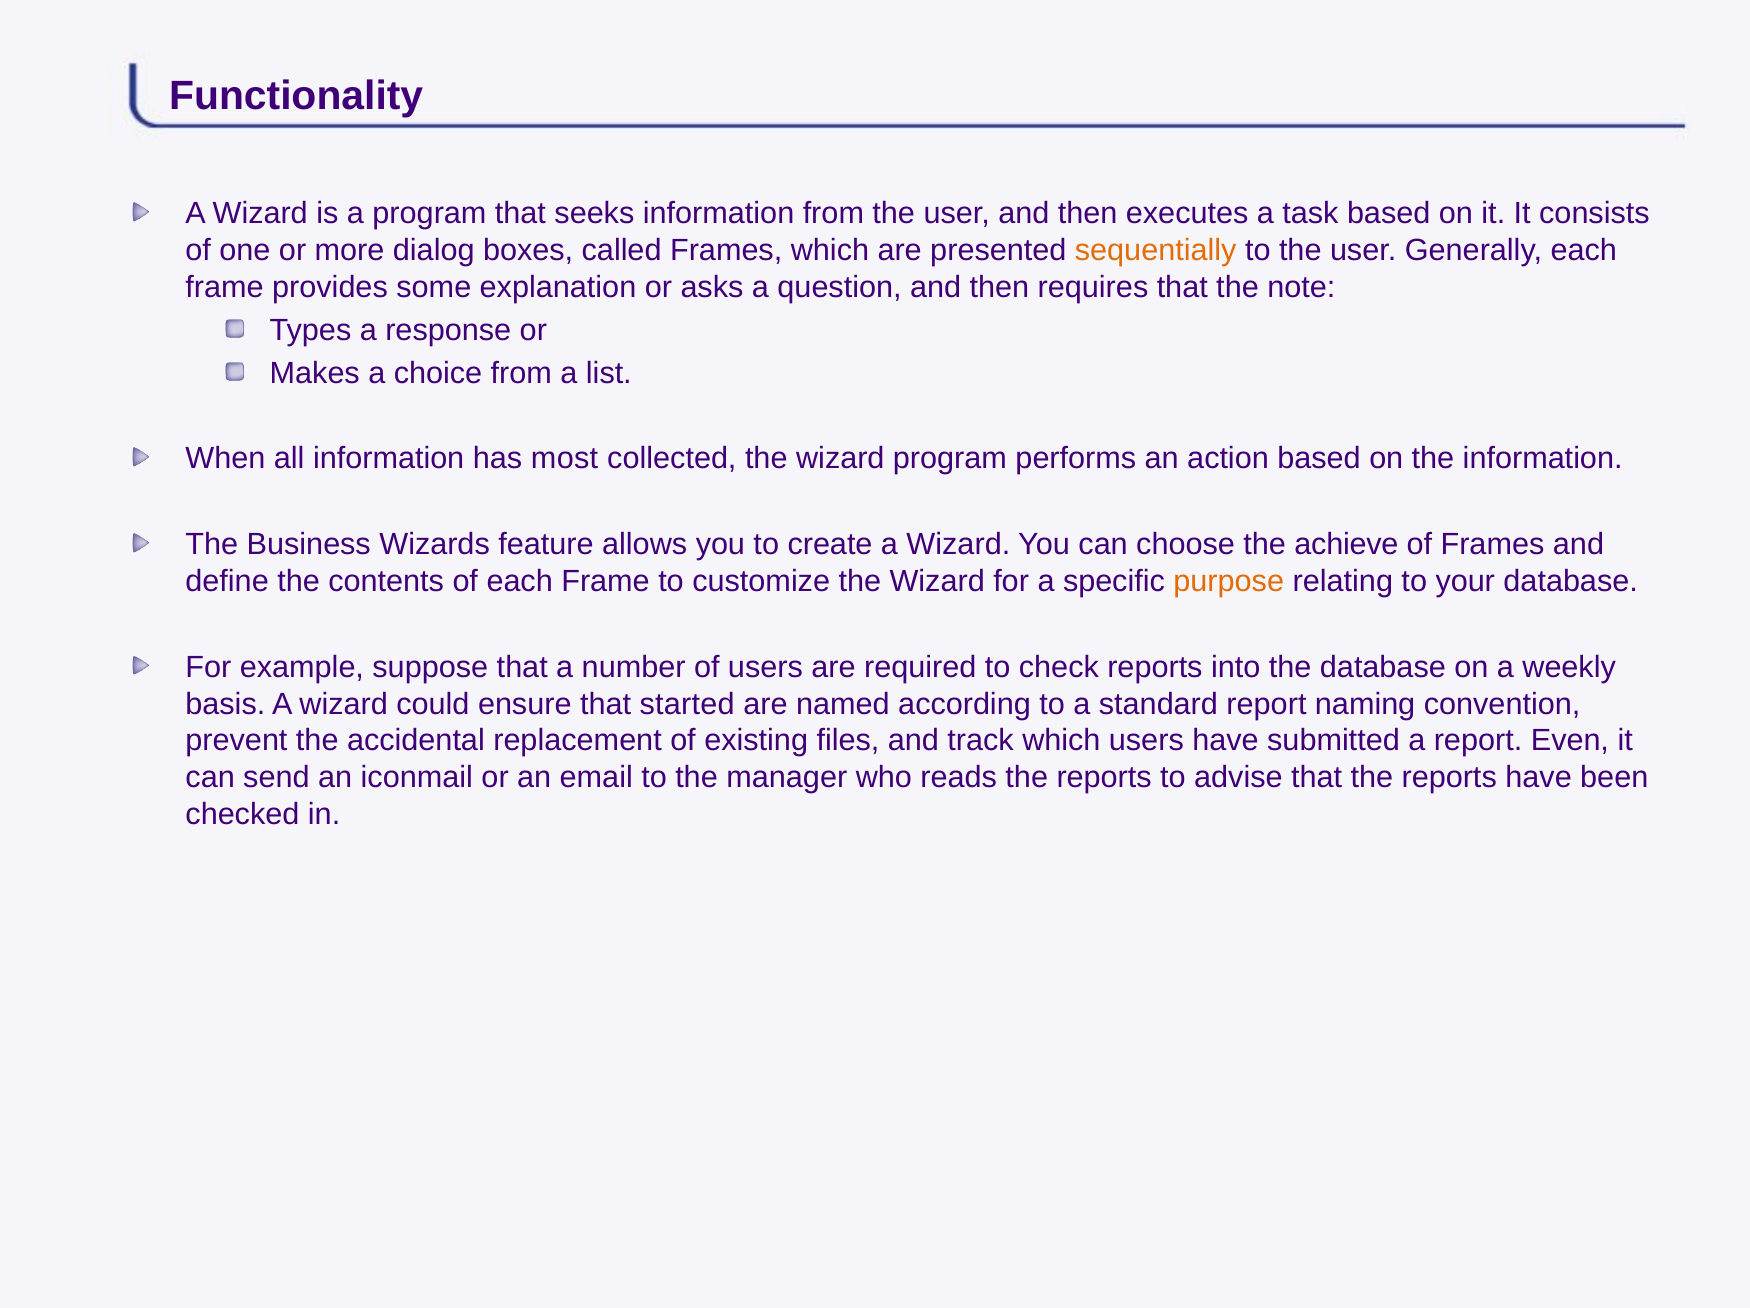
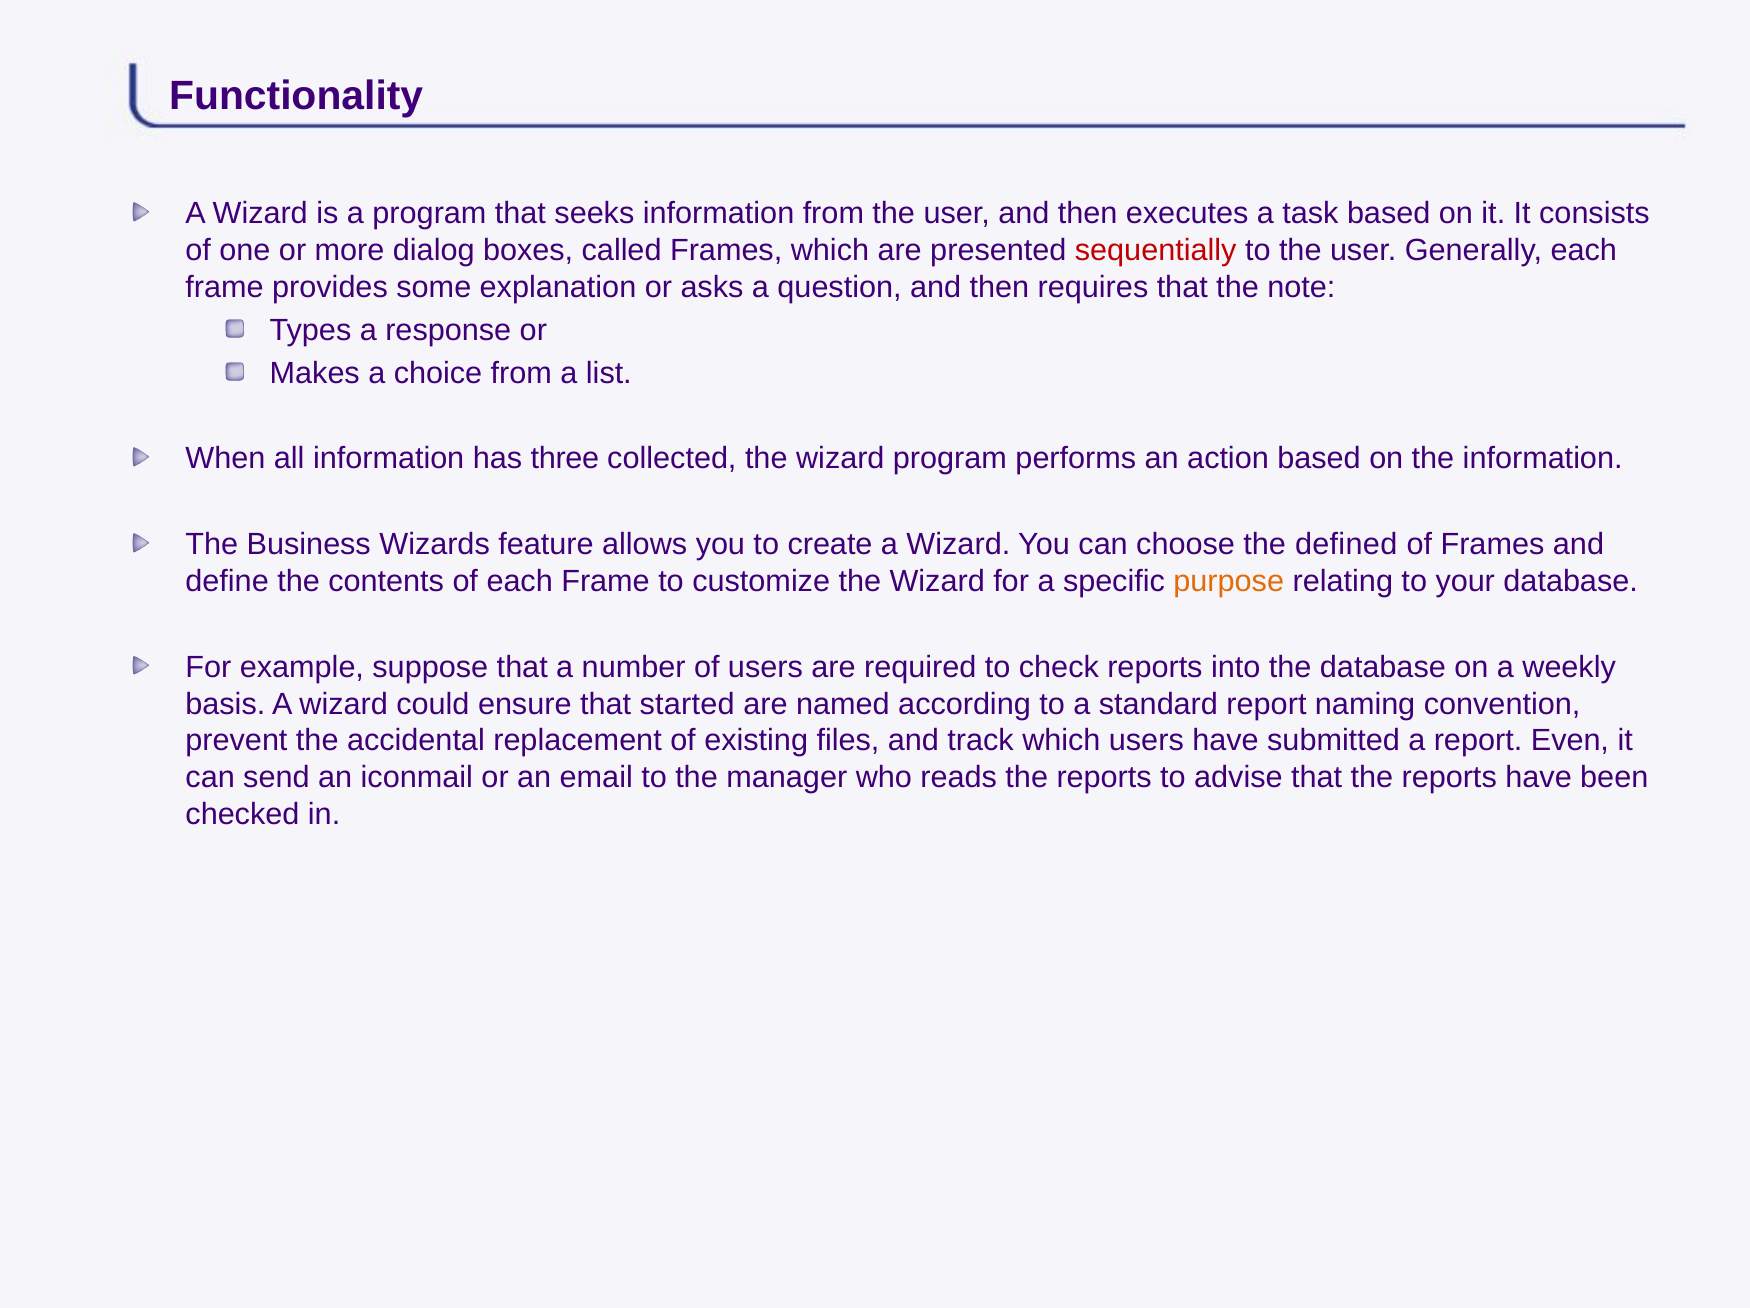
sequentially colour: orange -> red (1156, 250)
most: most -> three (565, 459)
achieve: achieve -> defined (1346, 544)
